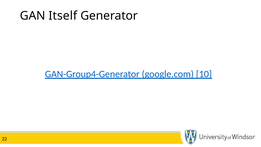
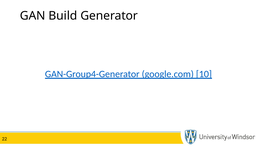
Itself: Itself -> Build (63, 16)
